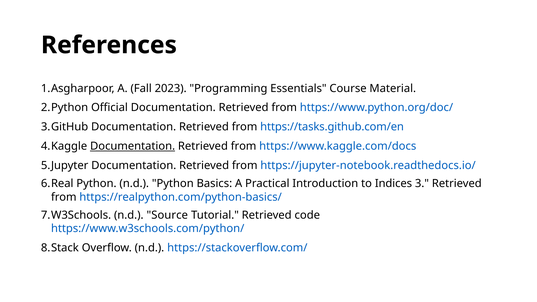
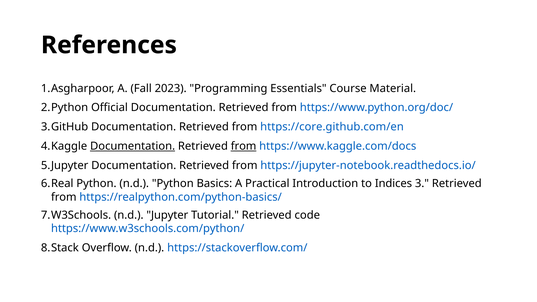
https://tasks.github.com/en: https://tasks.github.com/en -> https://core.github.com/en (332, 127)
from underline: none -> present (244, 146)
Source: Source -> Jupyter (167, 215)
